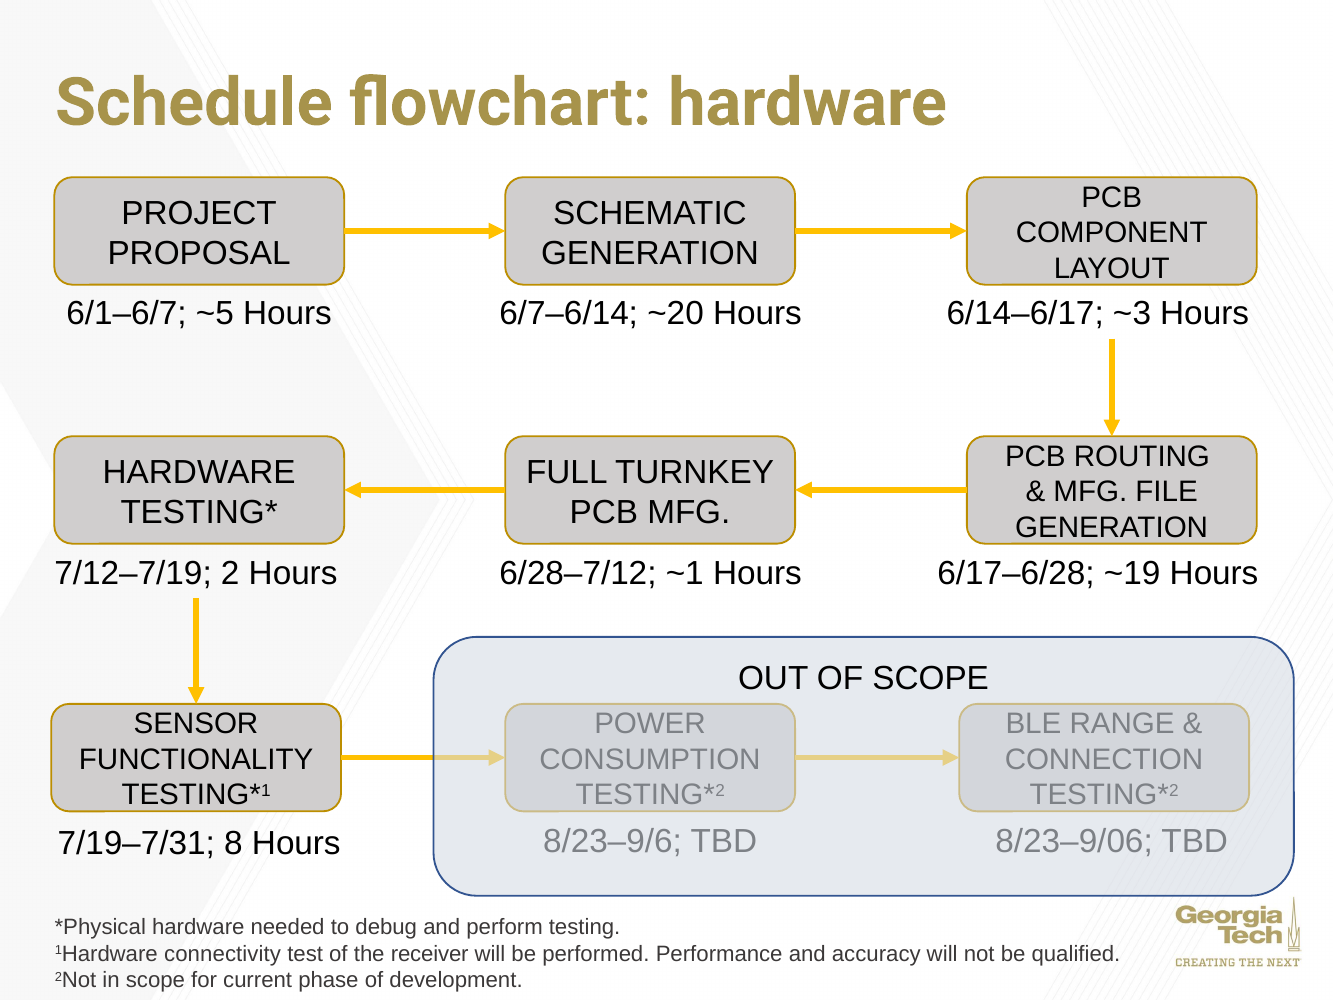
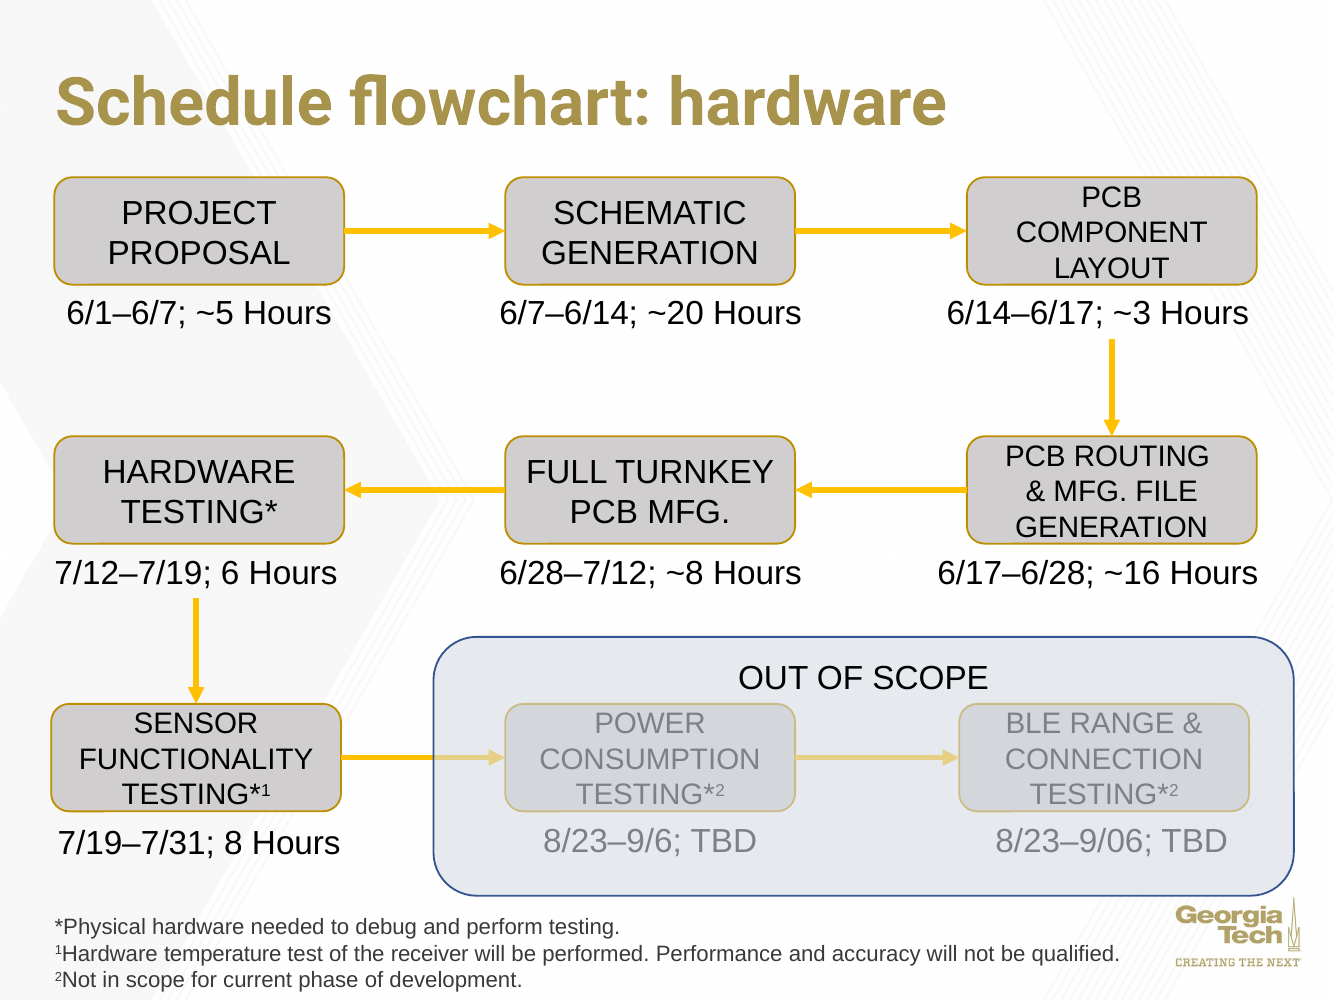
2: 2 -> 6 (230, 573)
~1: ~1 -> ~8 (685, 573)
~19: ~19 -> ~16 (1132, 573)
connectivity: connectivity -> temperature (223, 954)
